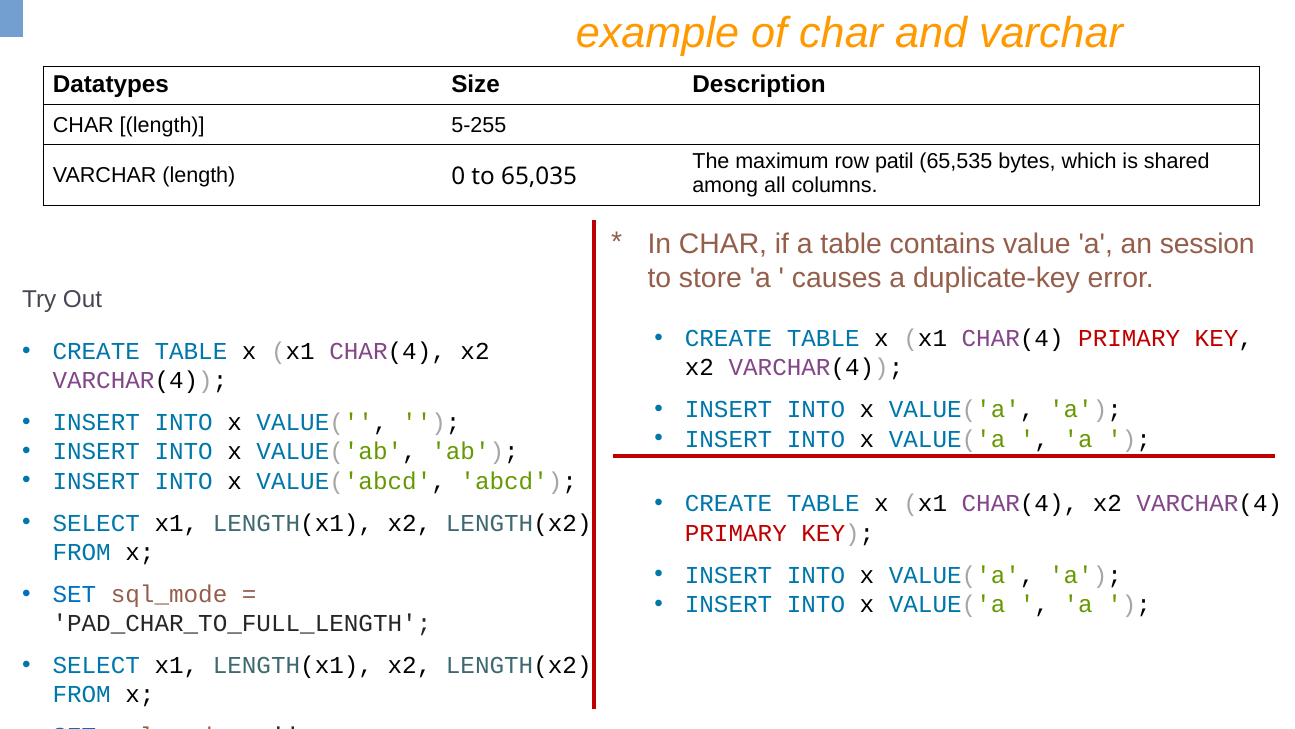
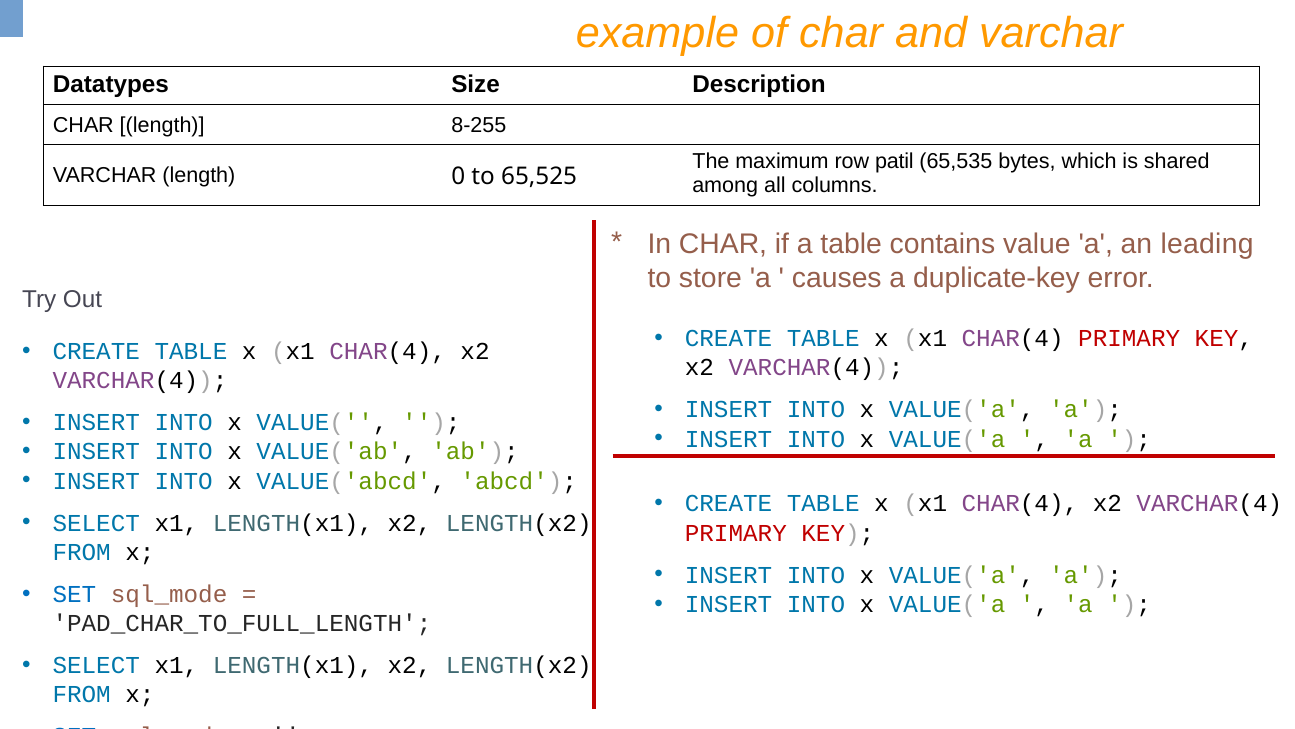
5-255: 5-255 -> 8-255 (479, 125)
65,035: 65,035 -> 65,525 (539, 176)
session: session -> leading (1207, 244)
